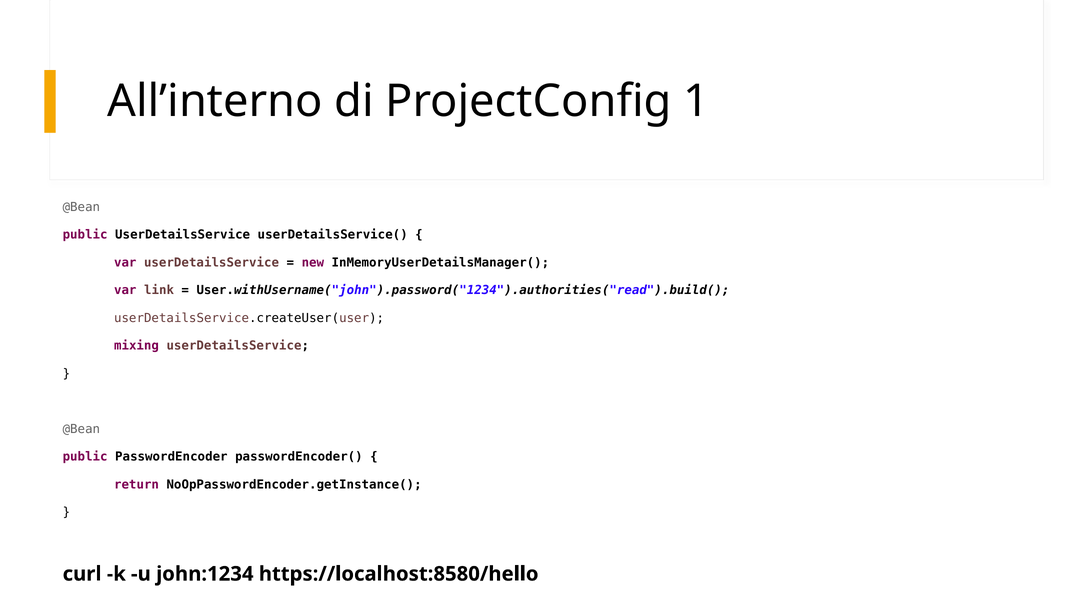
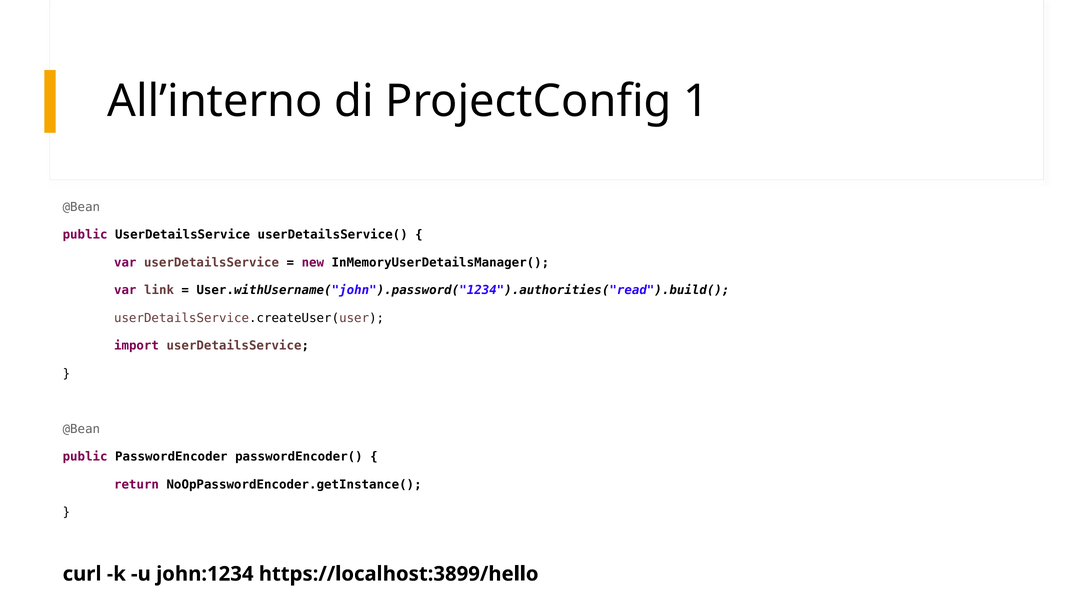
mixing: mixing -> import (136, 345)
https://localhost:8580/hello: https://localhost:8580/hello -> https://localhost:3899/hello (399, 573)
